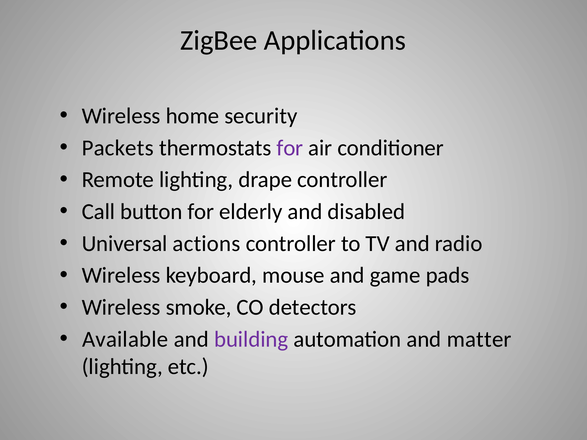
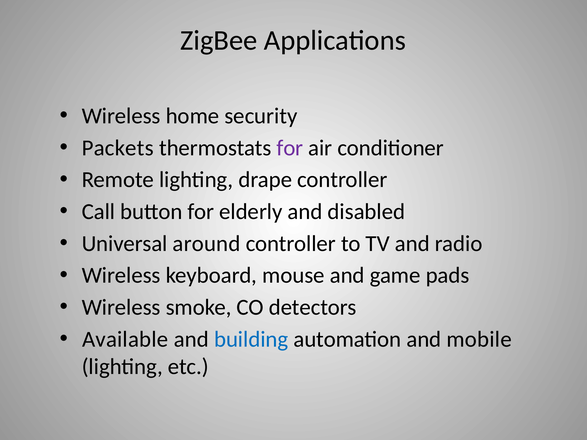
actions: actions -> around (207, 244)
building colour: purple -> blue (251, 339)
matter: matter -> mobile (479, 339)
